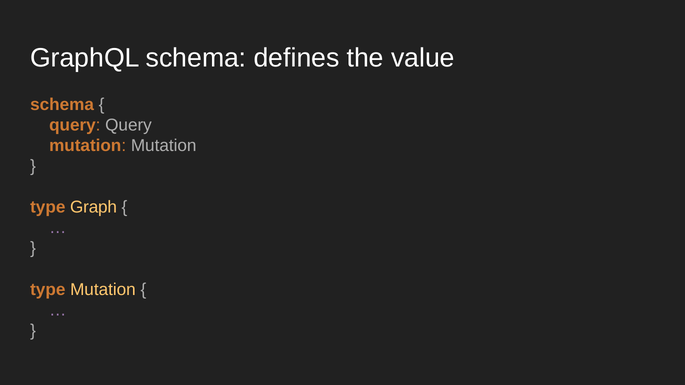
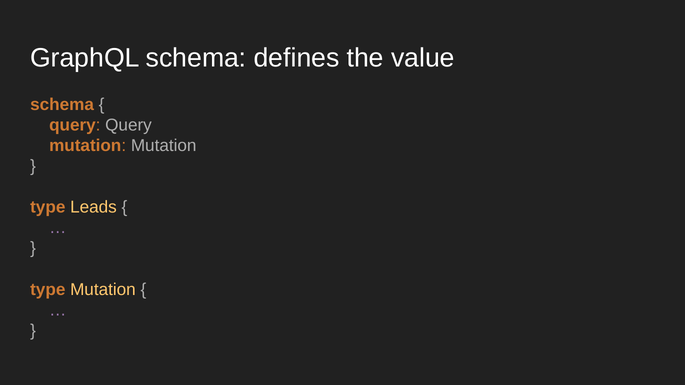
Graph: Graph -> Leads (93, 207)
